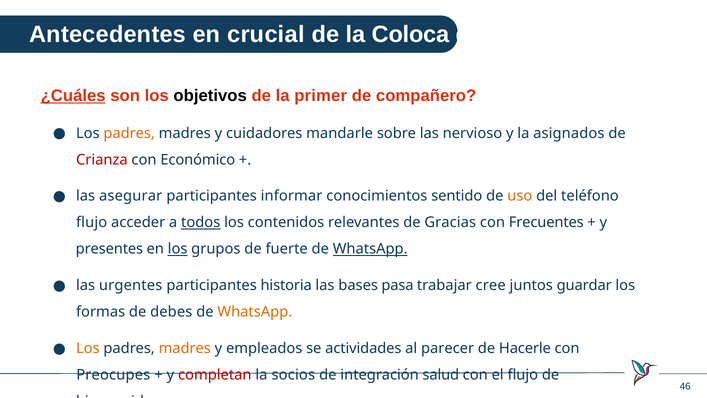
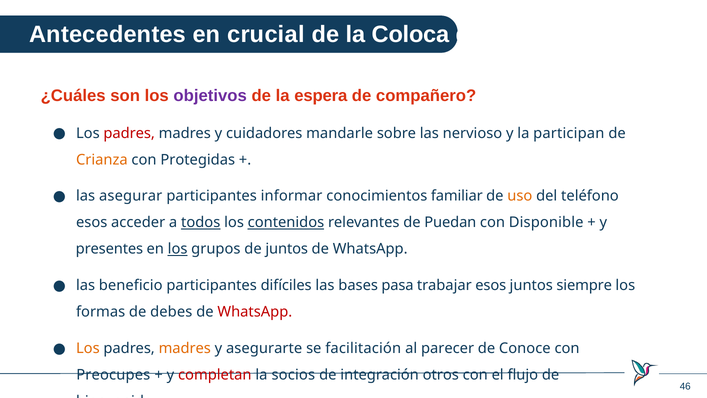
¿Cuáles underline: present -> none (73, 96)
objetivos colour: black -> purple (210, 96)
primer: primer -> espera (321, 96)
padres colour: orange -> red (129, 133)
asignados: asignados -> participan (569, 133)
Crianza colour: red -> orange (102, 160)
Económico: Económico -> Protegidas (198, 160)
sentido: sentido -> familiar (457, 196)
flujo: flujo -> esos (92, 222)
contenidos underline: none -> present (286, 222)
Gracias: Gracias -> Puedan (450, 222)
Frecuentes: Frecuentes -> Disponible (546, 222)
de fuerte: fuerte -> juntos (287, 249)
WhatsApp underline: present -> none (370, 249)
urgentes: urgentes -> beneficio (131, 285)
historia: historia -> difíciles (286, 285)
trabajar cree: cree -> esos (491, 285)
guardar: guardar -> siempre (584, 285)
WhatsApp colour: orange -> red (255, 312)
empleados: empleados -> asegurarte (264, 348)
actividades: actividades -> facilitación (363, 348)
Hacerle: Hacerle -> Conoce (525, 348)
salud: salud -> otros (441, 375)
